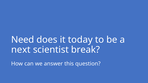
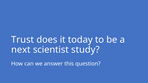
Need: Need -> Trust (23, 40)
break: break -> study (85, 50)
